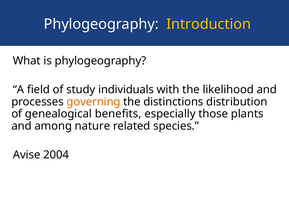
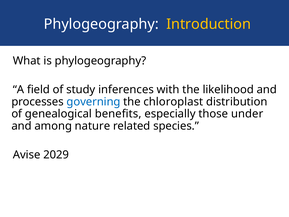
individuals: individuals -> inferences (126, 89)
governing colour: orange -> blue (94, 102)
distinctions: distinctions -> chloroplast (173, 102)
plants: plants -> under (247, 114)
2004: 2004 -> 2029 (56, 155)
